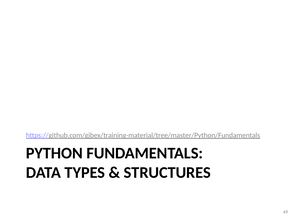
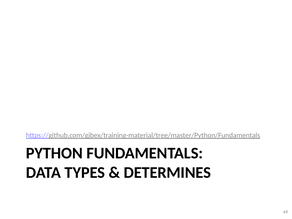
STRUCTURES: STRUCTURES -> DETERMINES (167, 173)
